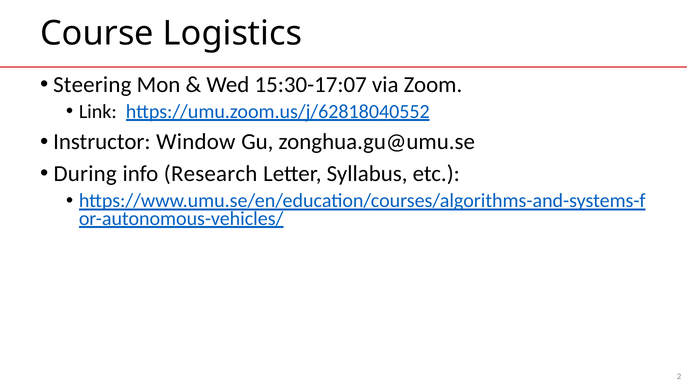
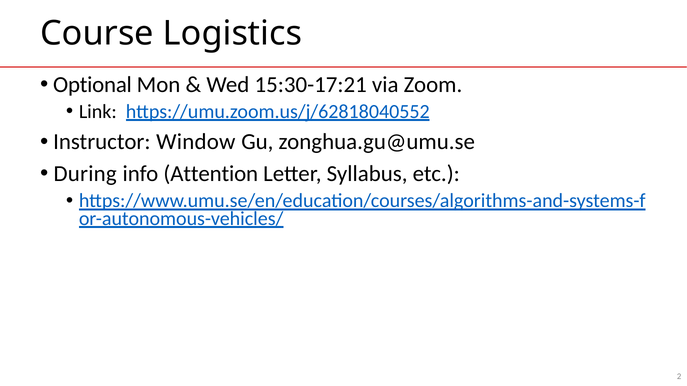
Steering: Steering -> Optional (92, 85)
15:30-17:07: 15:30-17:07 -> 15:30-17:21 (311, 85)
Research: Research -> Attention (211, 174)
